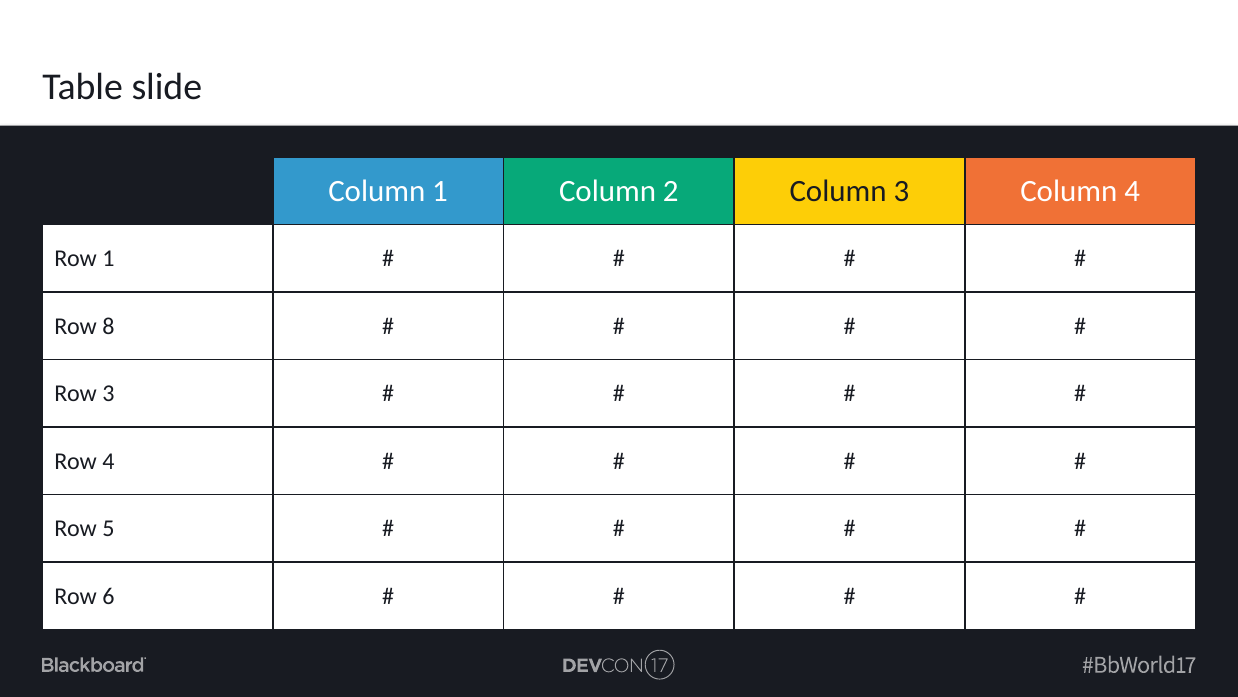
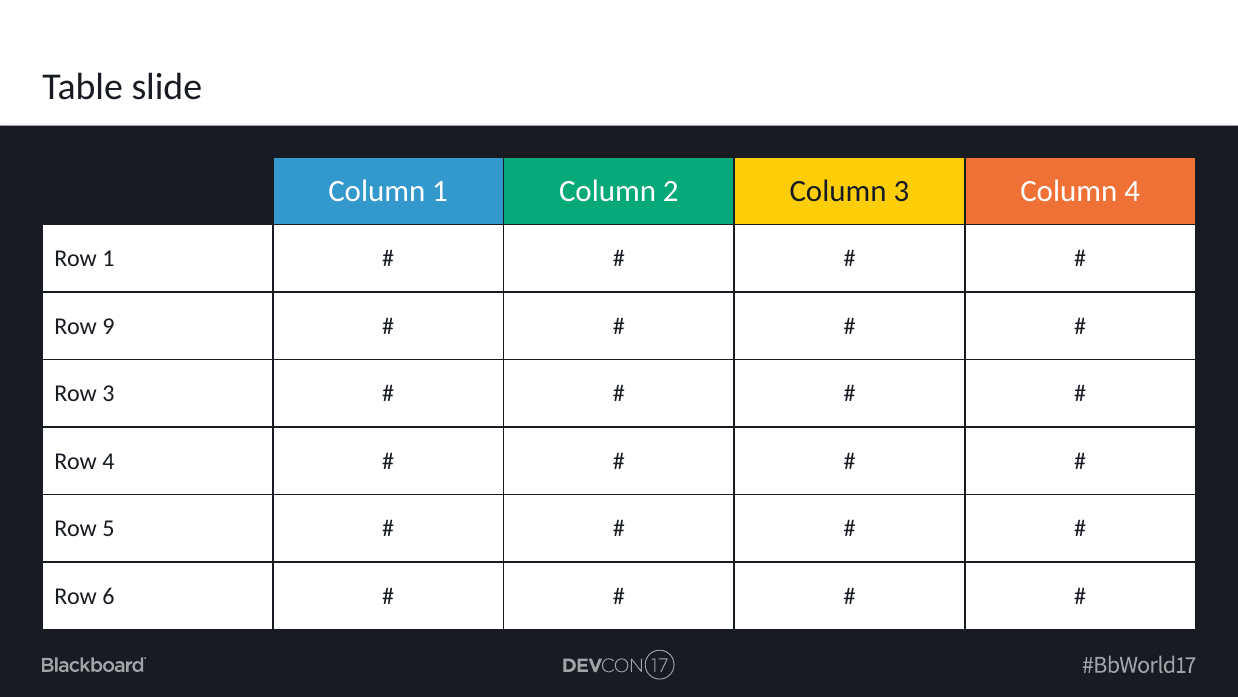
8: 8 -> 9 (108, 326)
